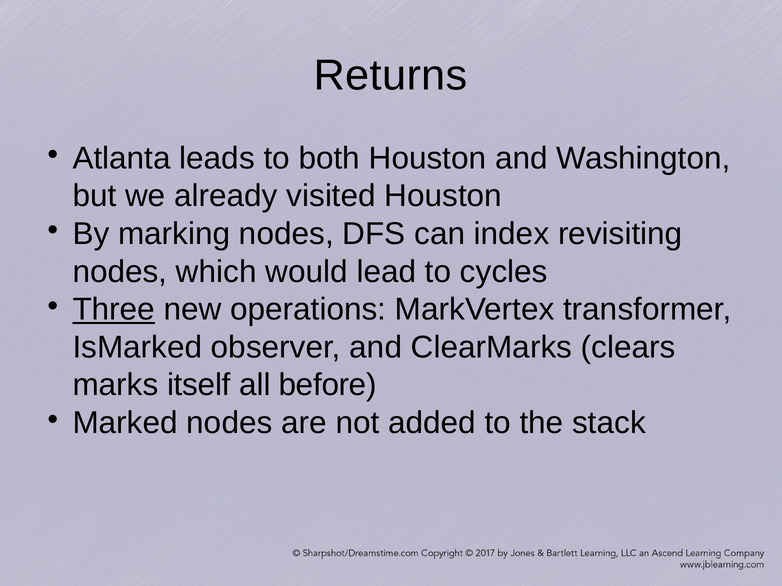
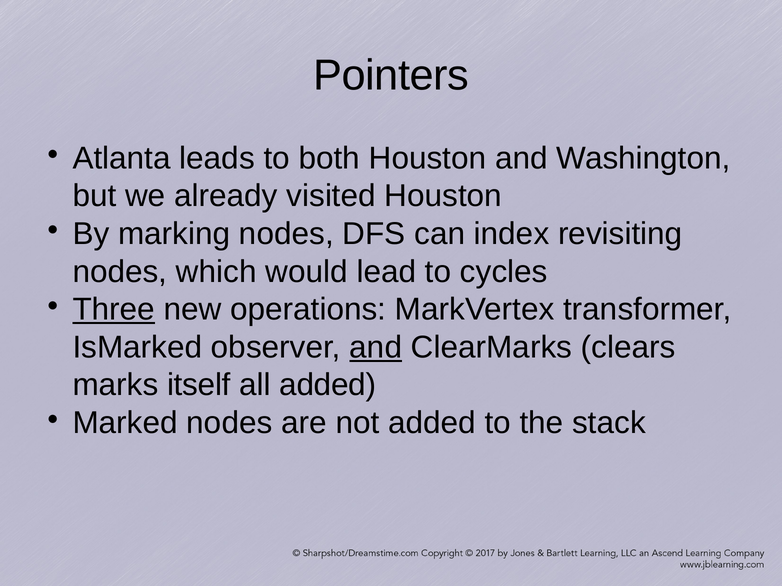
Returns: Returns -> Pointers (391, 75)
and underline: none -> present (376, 348)
all before: before -> added (328, 385)
